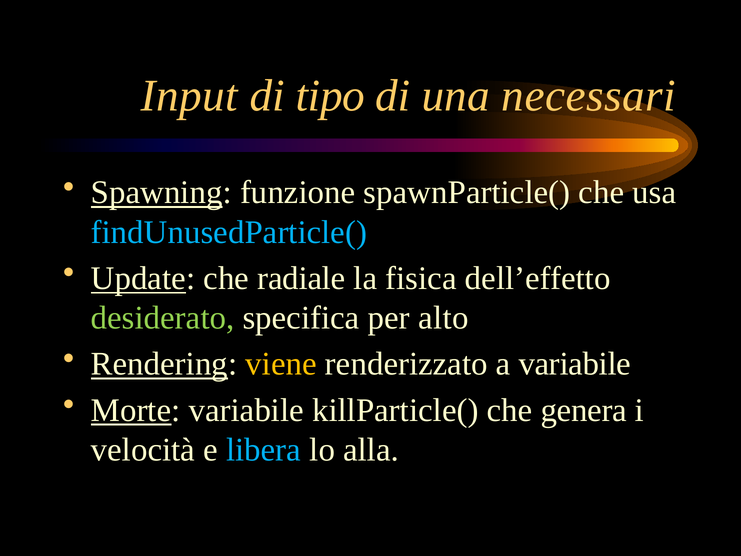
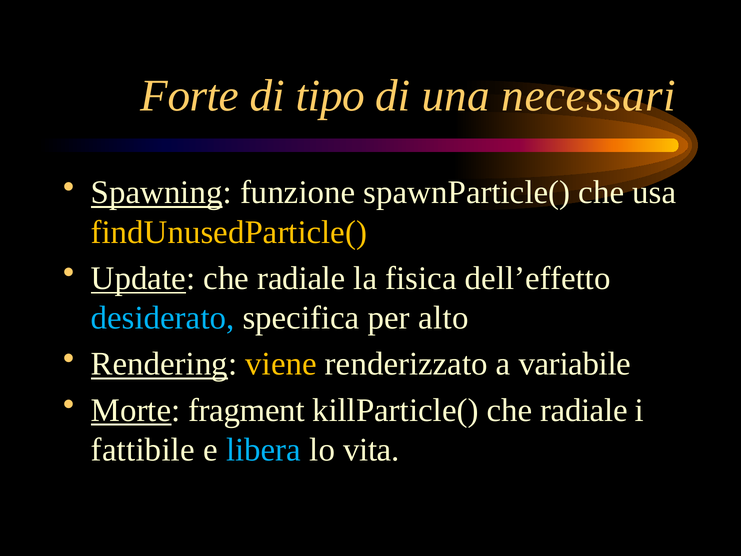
Input: Input -> Forte (190, 96)
findUnusedParticle( colour: light blue -> yellow (229, 232)
desiderato colour: light green -> light blue (163, 318)
Morte variabile: variabile -> fragment (246, 410)
killParticle( che genera: genera -> radiale (584, 410)
velocità: velocità -> fattibile (143, 449)
alla: alla -> vita (371, 449)
